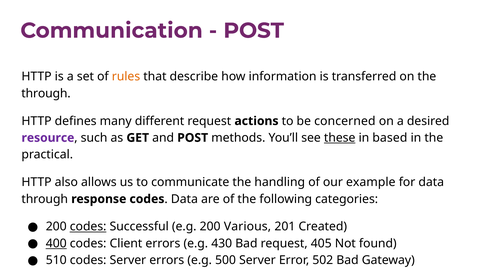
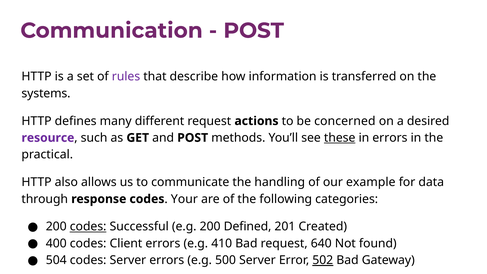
rules colour: orange -> purple (126, 77)
through: through -> systems (46, 93)
in based: based -> errors (390, 138)
Data: Data -> Your (184, 199)
Various: Various -> Defined (248, 227)
400 underline: present -> none (56, 243)
430: 430 -> 410 (222, 243)
405: 405 -> 640 (321, 243)
510: 510 -> 504 (56, 260)
502 underline: none -> present (323, 260)
